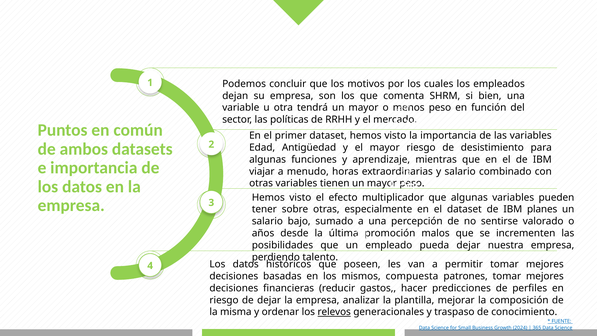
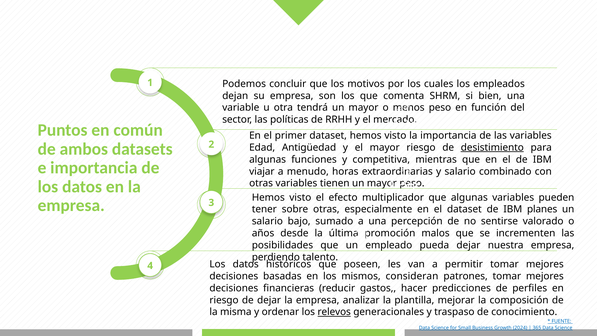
desistimiento underline: none -> present (492, 147)
aprendizaje: aprendizaje -> competitiva (381, 159)
compuesta: compuesta -> consideran (412, 276)
